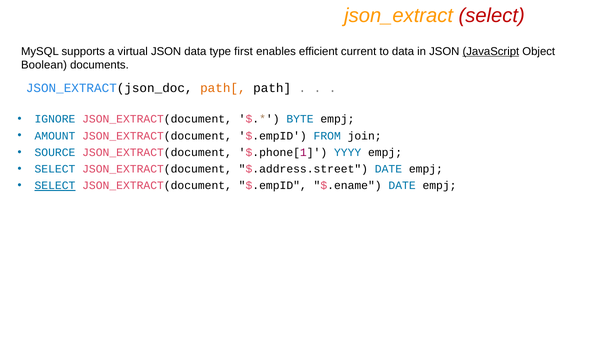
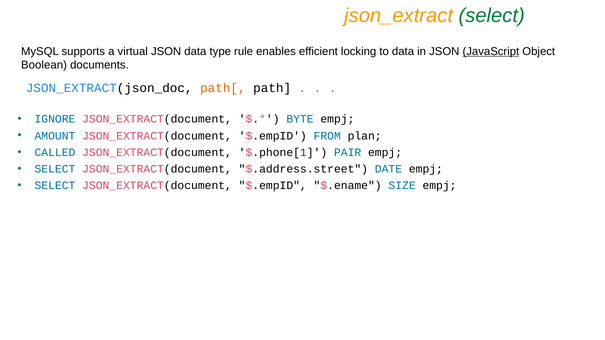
select colour: red -> green (492, 16)
first: first -> rule (244, 51)
current: current -> locking (359, 51)
join: join -> plan (365, 136)
SOURCE: SOURCE -> CALLED (55, 153)
YYYY: YYYY -> PAIR (348, 153)
SELECT underline: present -> none (55, 186)
$.ename DATE: DATE -> SIZE (402, 186)
